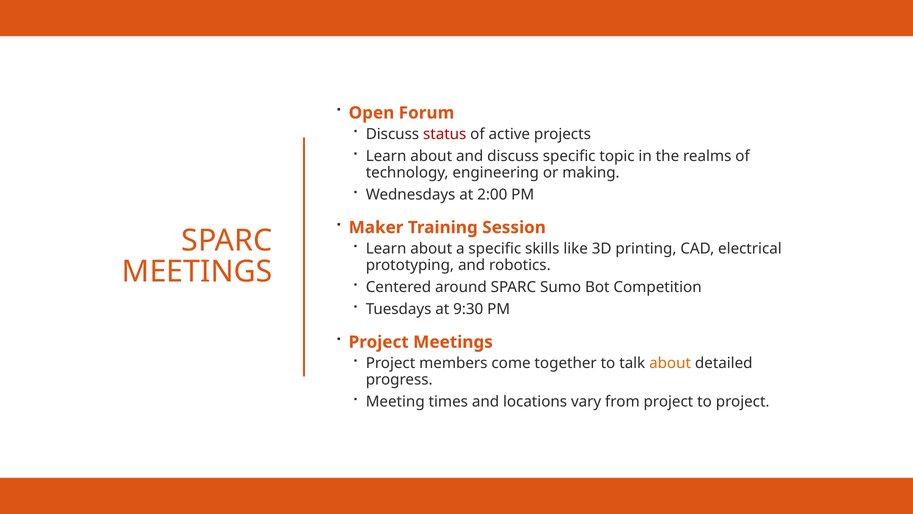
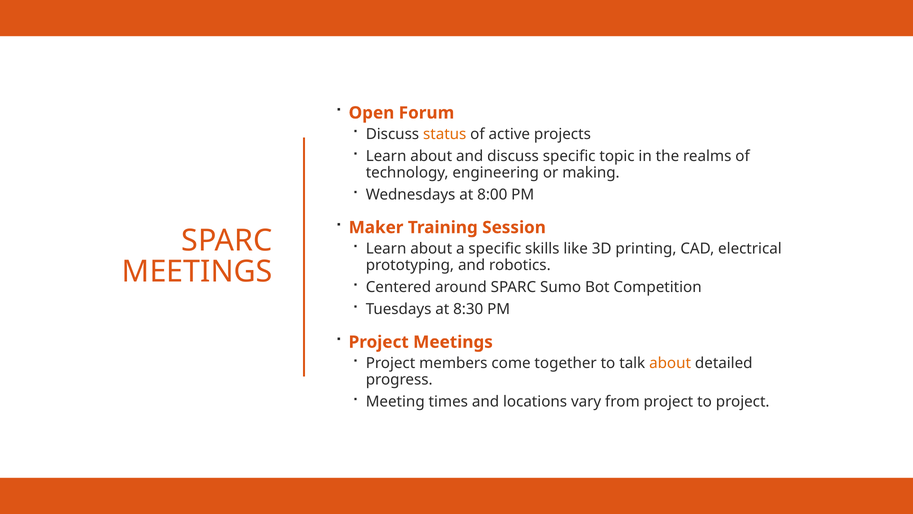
status colour: red -> orange (445, 134)
2:00: 2:00 -> 8:00 (492, 195)
9:30: 9:30 -> 8:30 (468, 309)
